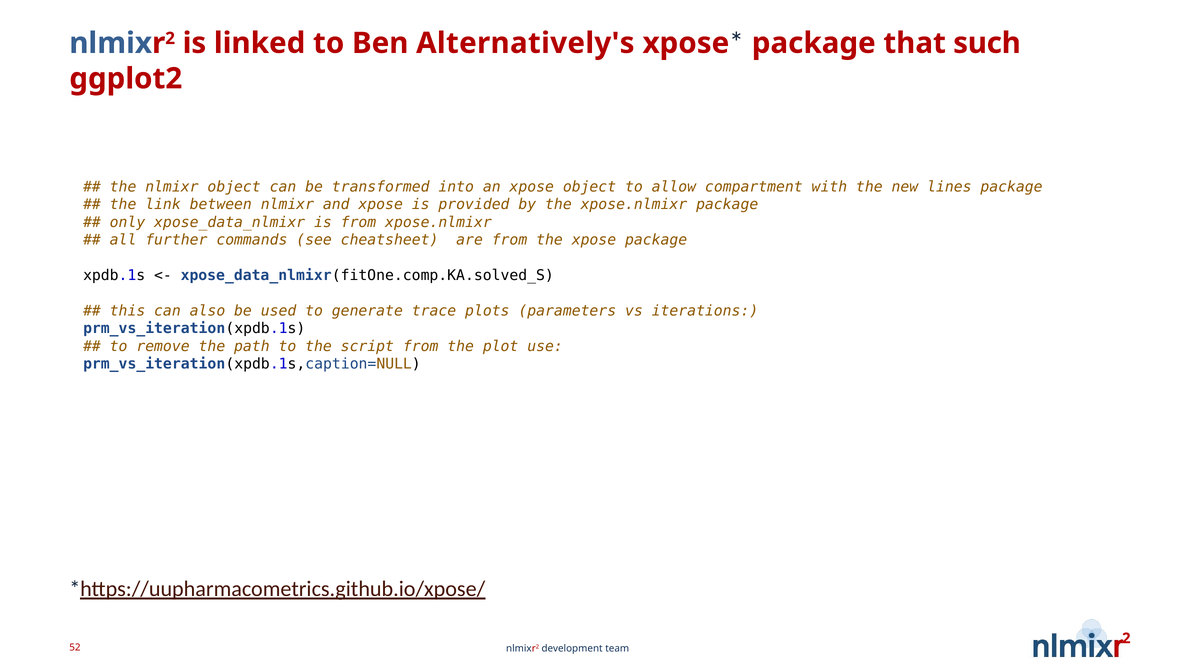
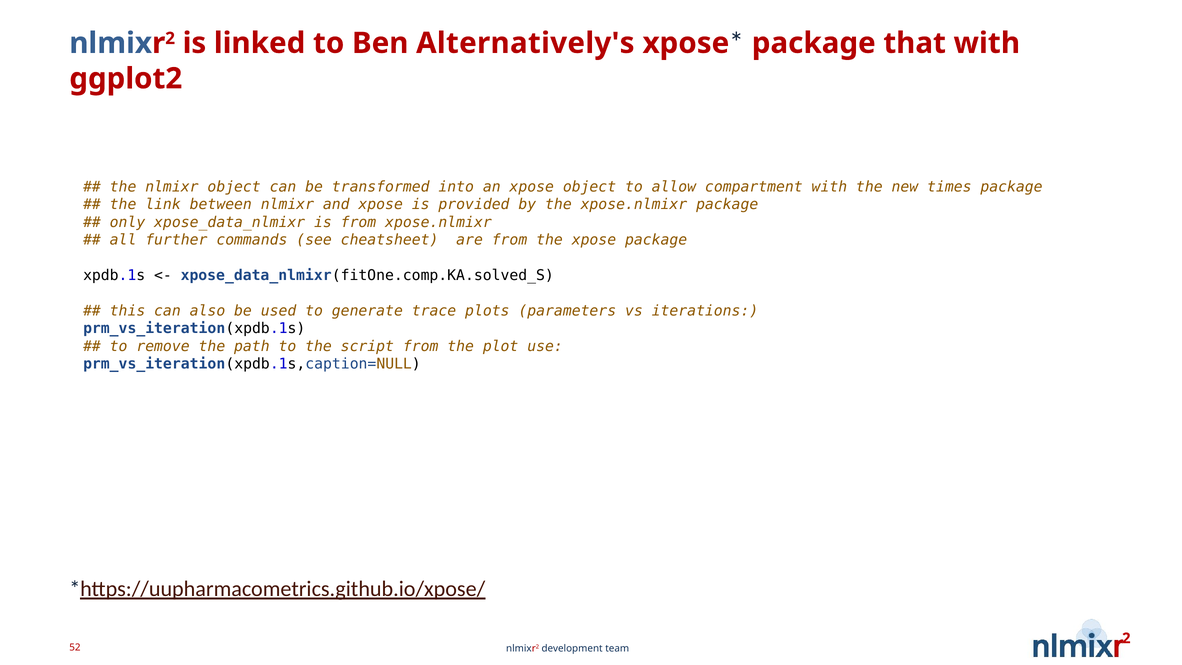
that such: such -> with (987, 43)
lines: lines -> times (949, 187)
